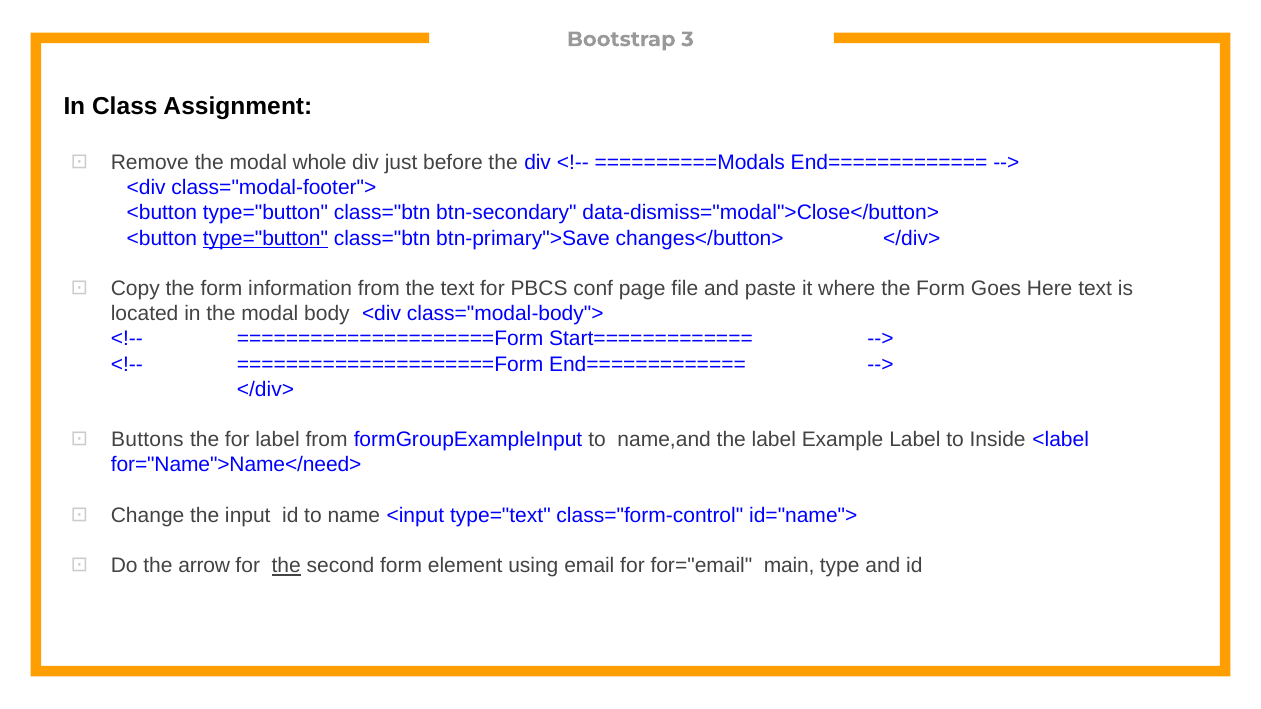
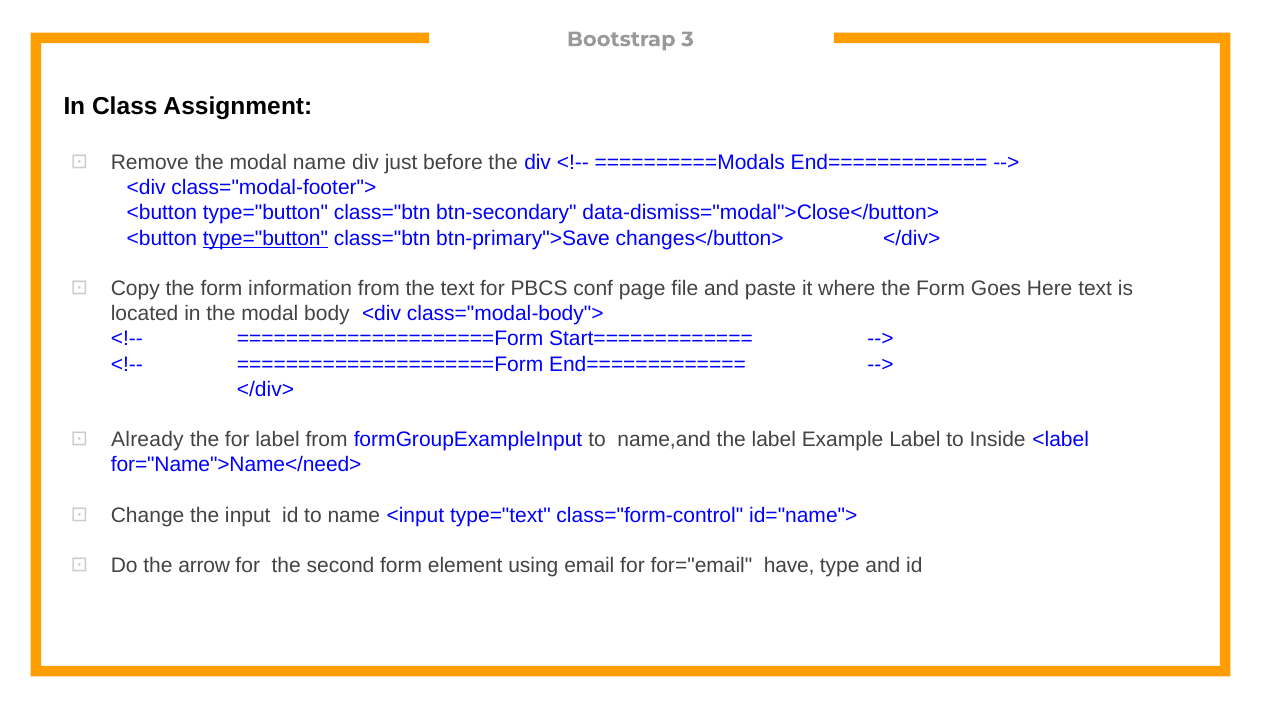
modal whole: whole -> name (319, 163)
Buttons: Buttons -> Already (147, 440)
the underline: present -> none (286, 566)
main: main -> have (789, 566)
